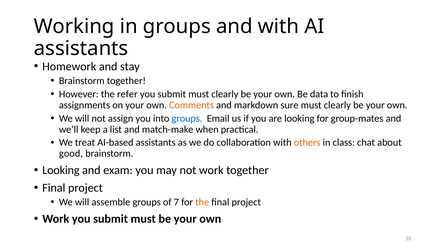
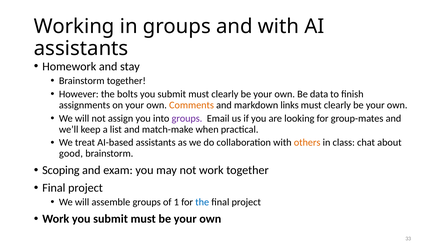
refer: refer -> bolts (127, 94)
sure: sure -> links (290, 105)
groups colour: blue -> purple (187, 118)
Looking: Looking -> Scoping (61, 170)
7: 7 -> 1 (176, 202)
the colour: orange -> blue (202, 202)
